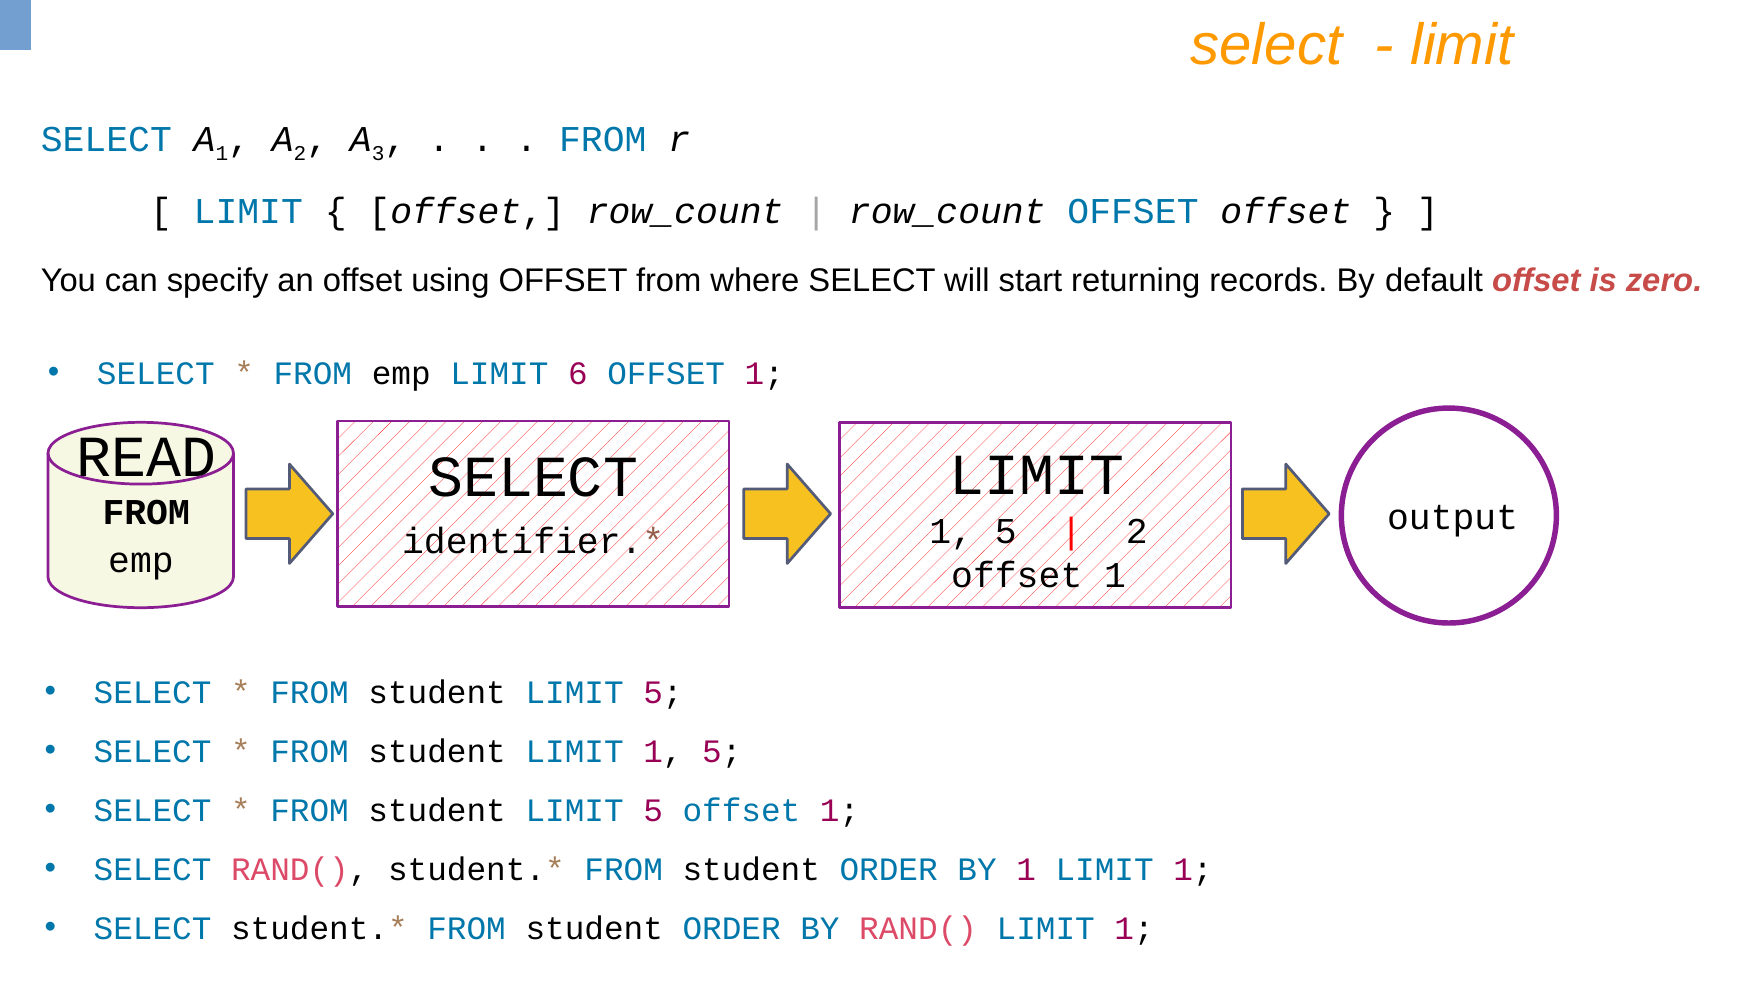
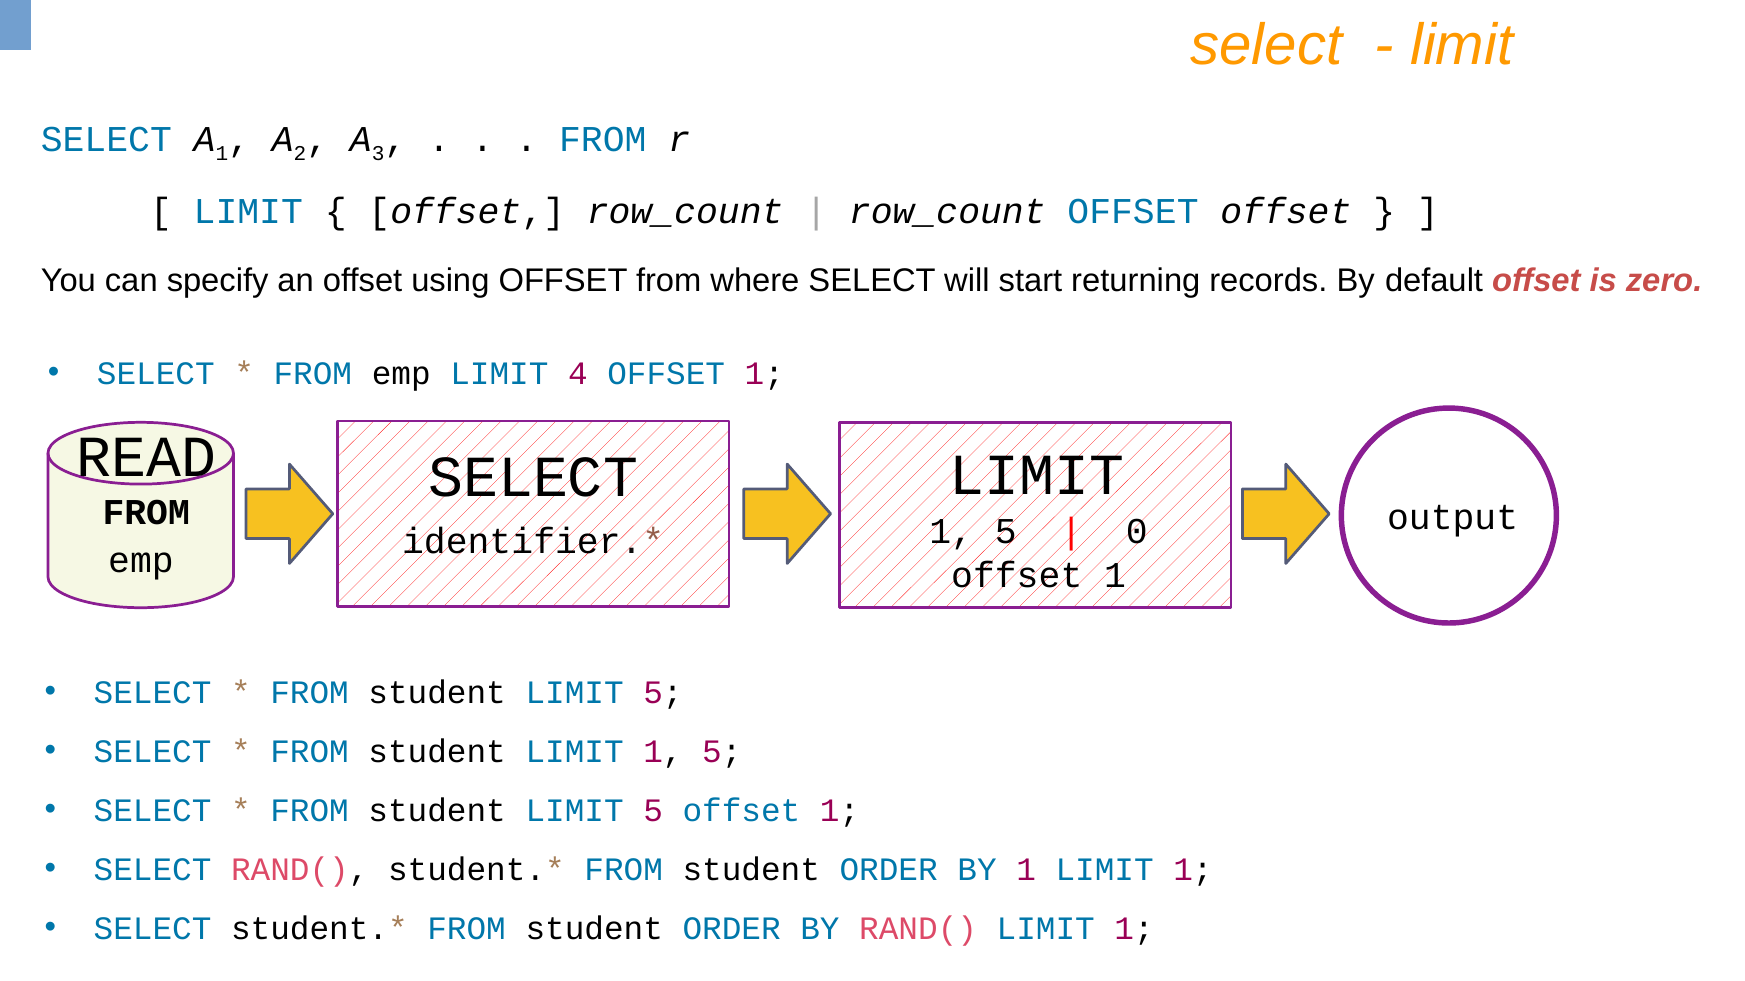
6: 6 -> 4 (578, 374)
2: 2 -> 0 (1137, 532)
